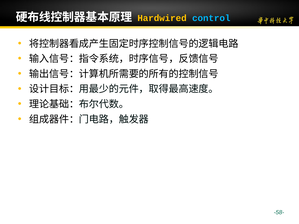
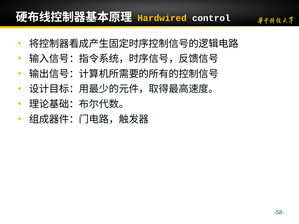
control colour: light blue -> white (211, 18)
